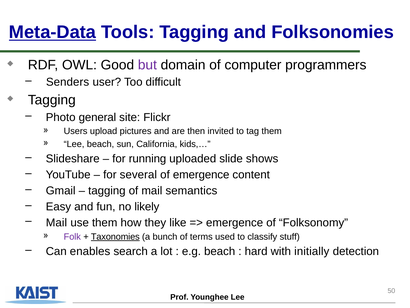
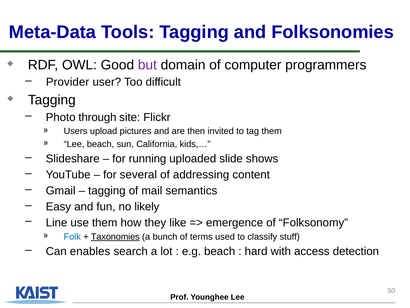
Meta-Data underline: present -> none (53, 32)
Senders: Senders -> Provider (68, 82)
general: general -> through (97, 117)
of emergence: emergence -> addressing (201, 175)
Mail: Mail -> Line (57, 222)
Folk colour: purple -> blue (72, 236)
initially: initially -> access (312, 251)
